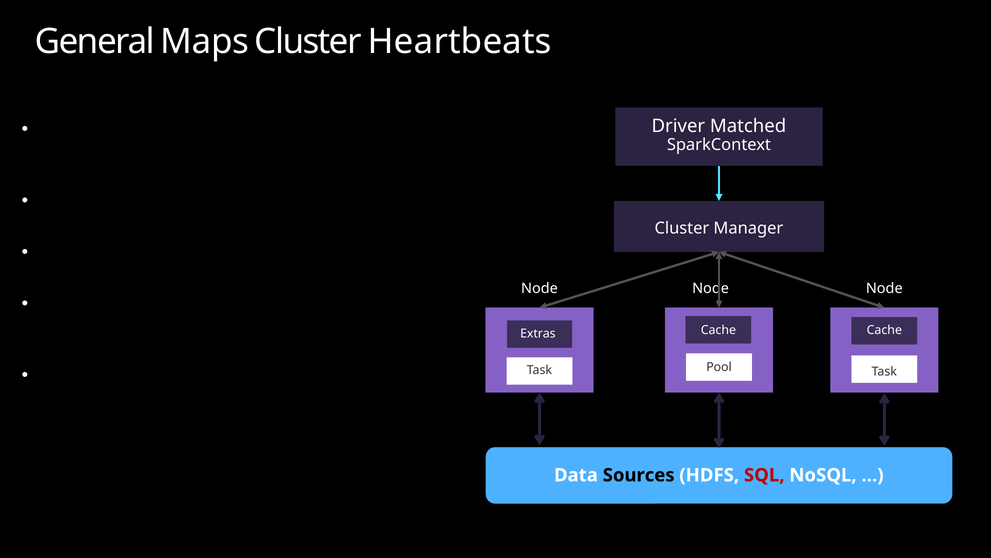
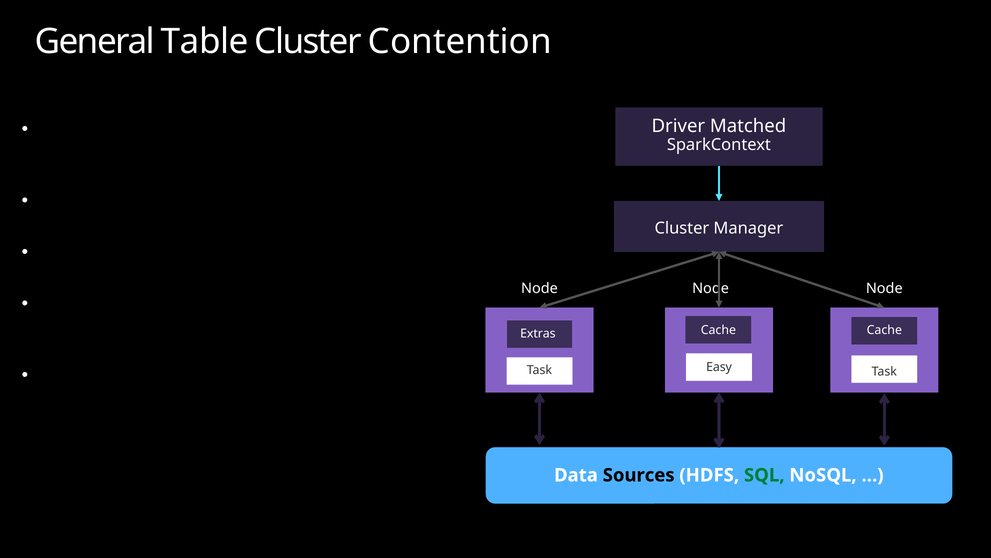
Maps: Maps -> Table (205, 41)
Heartbeats: Heartbeats -> Contention (460, 41)
Pool: Pool -> Easy (719, 367)
SQL colour: red -> green (764, 475)
